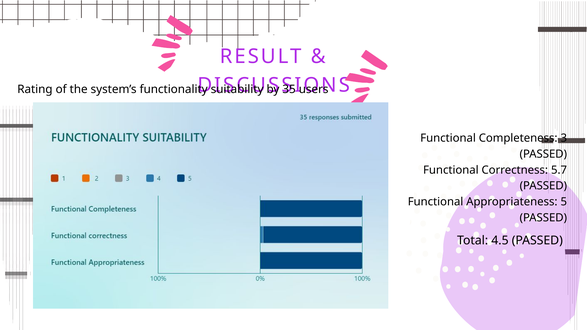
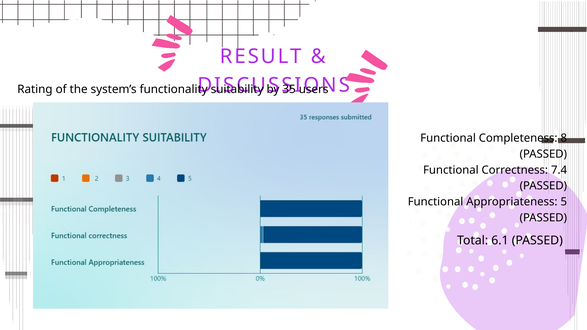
3: 3 -> 8 (564, 138)
5.7: 5.7 -> 7.4 (559, 170)
4.5: 4.5 -> 6.1 (500, 241)
